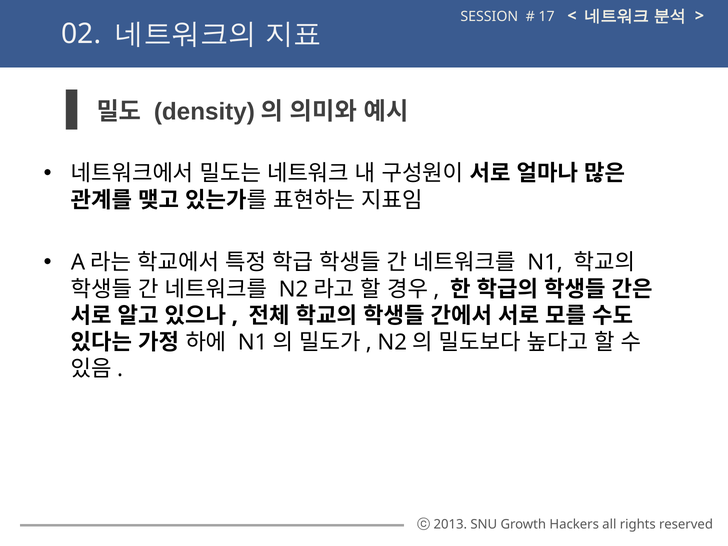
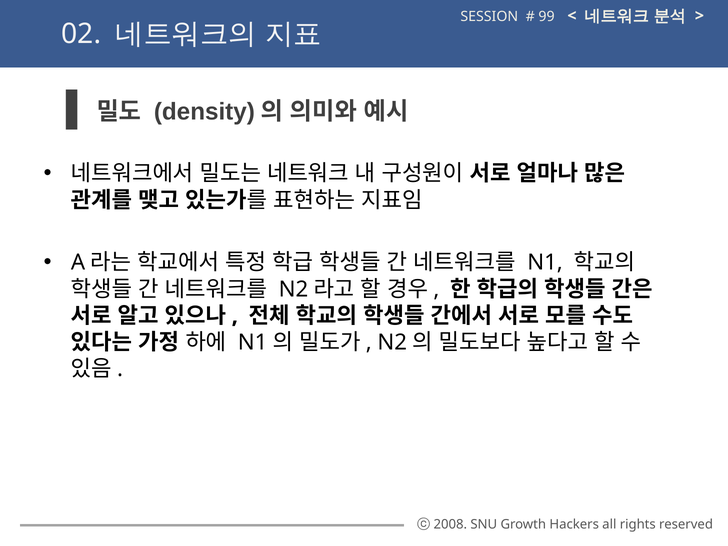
17: 17 -> 99 (547, 17)
2013: 2013 -> 2008 (450, 525)
